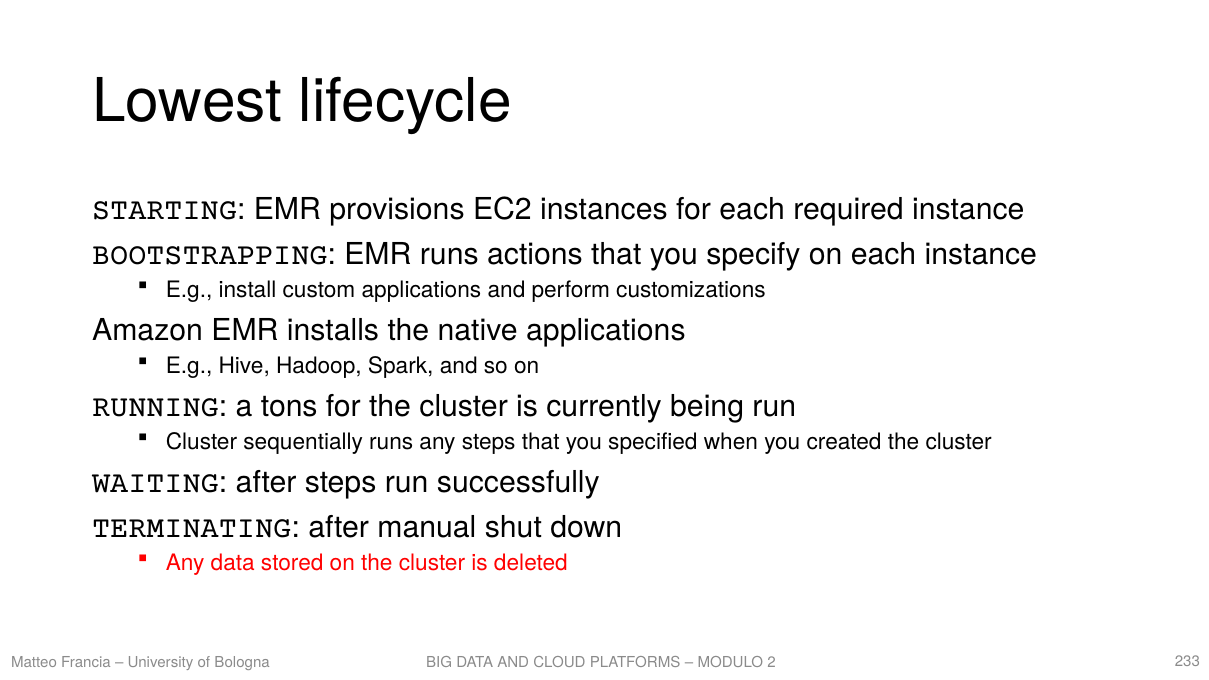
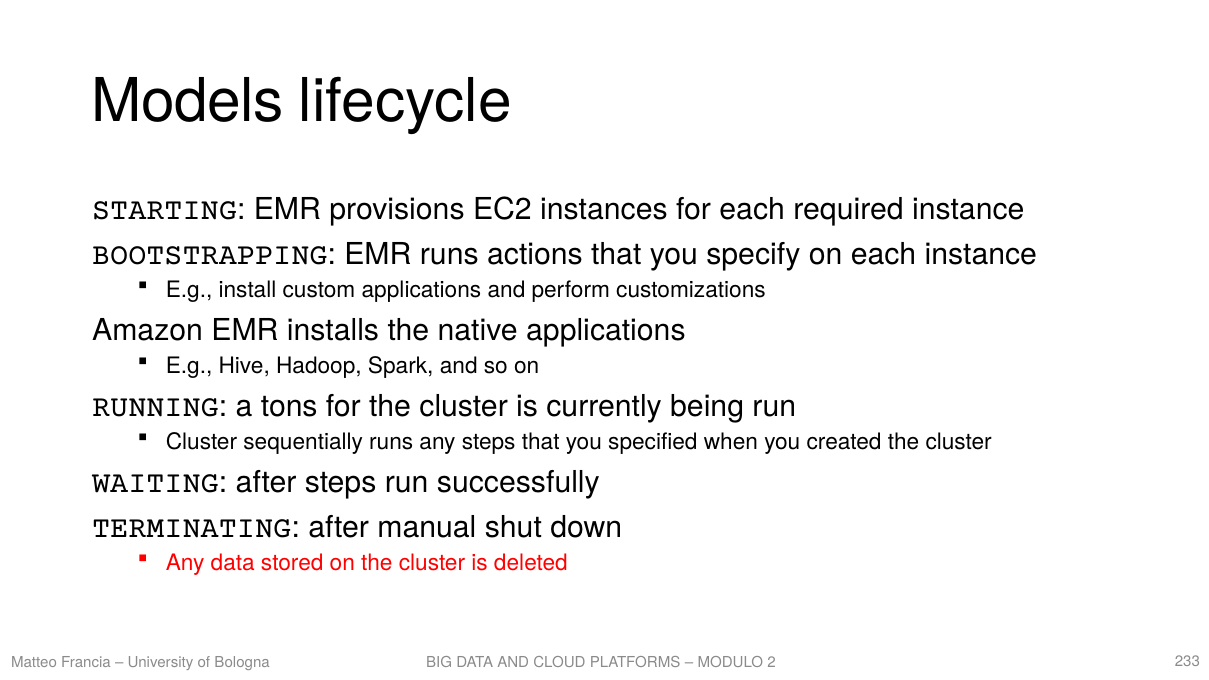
Lowest: Lowest -> Models (187, 102)
